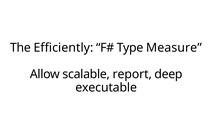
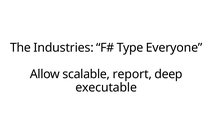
Efficiently: Efficiently -> Industries (64, 47)
Measure: Measure -> Everyone (174, 47)
